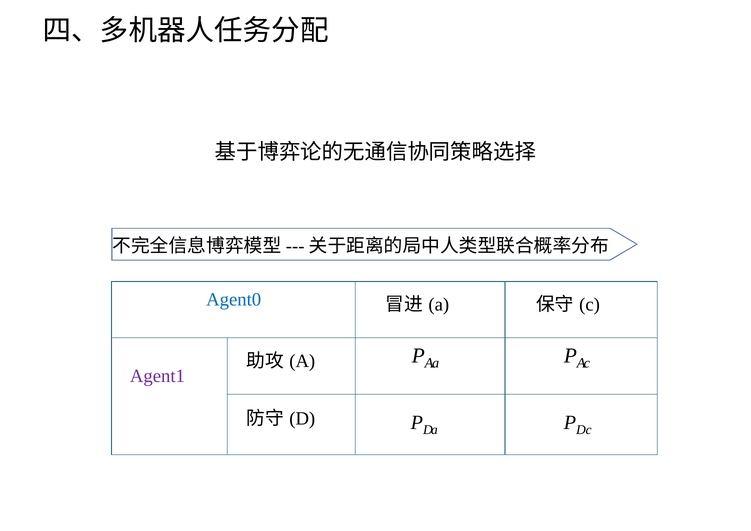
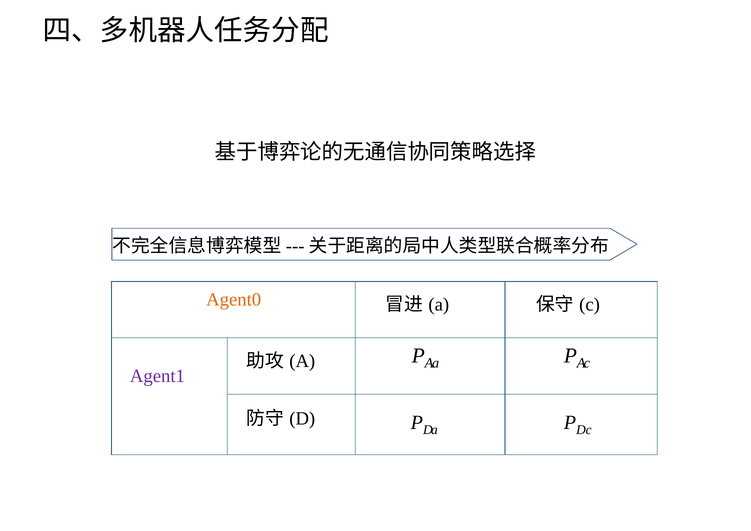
Agent0 colour: blue -> orange (234, 300)
